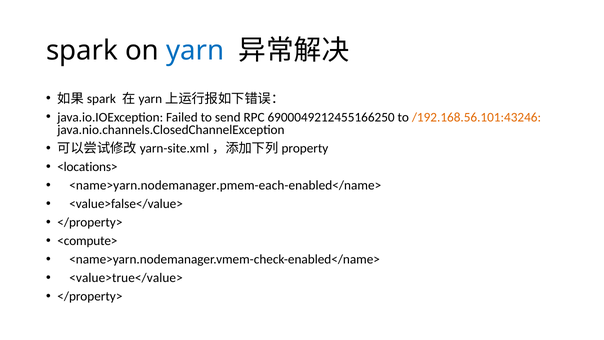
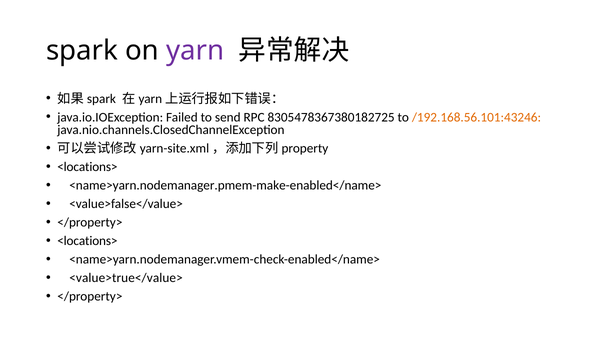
yarn colour: blue -> purple (195, 51)
6900049212455166250: 6900049212455166250 -> 8305478367380182725 (331, 117)
<name>yarn.nodemanager.pmem-each-enabled</name>: <name>yarn.nodemanager.pmem-each-enabled</name> -> <name>yarn.nodemanager.pmem-make-enabled</name> (225, 185)
<compute>: <compute> -> <locations> (87, 241)
